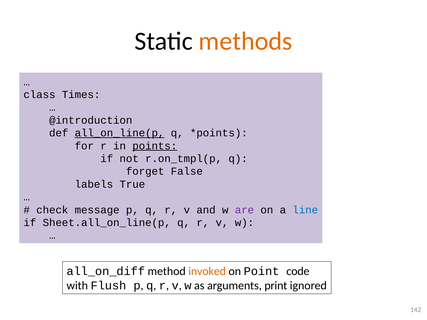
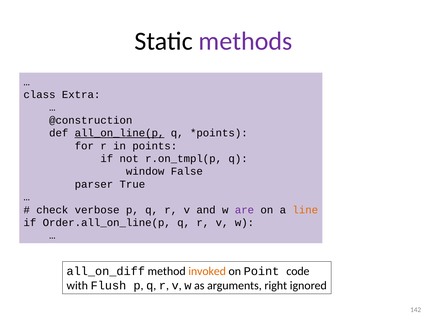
methods colour: orange -> purple (245, 41)
Times: Times -> Extra (81, 95)
@introduction: @introduction -> @construction (91, 120)
points underline: present -> none (155, 146)
forget: forget -> window (145, 172)
labels: labels -> parser (94, 184)
message: message -> verbose (97, 210)
line colour: blue -> orange (305, 210)
Sheet.all_on_line(p: Sheet.all_on_line(p -> Order.all_on_line(p (107, 223)
print: print -> right (276, 286)
